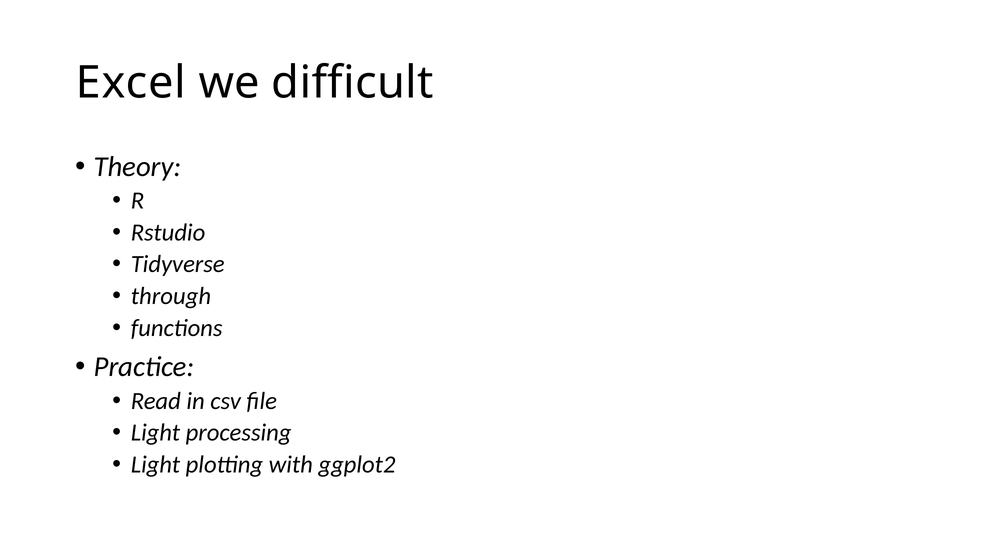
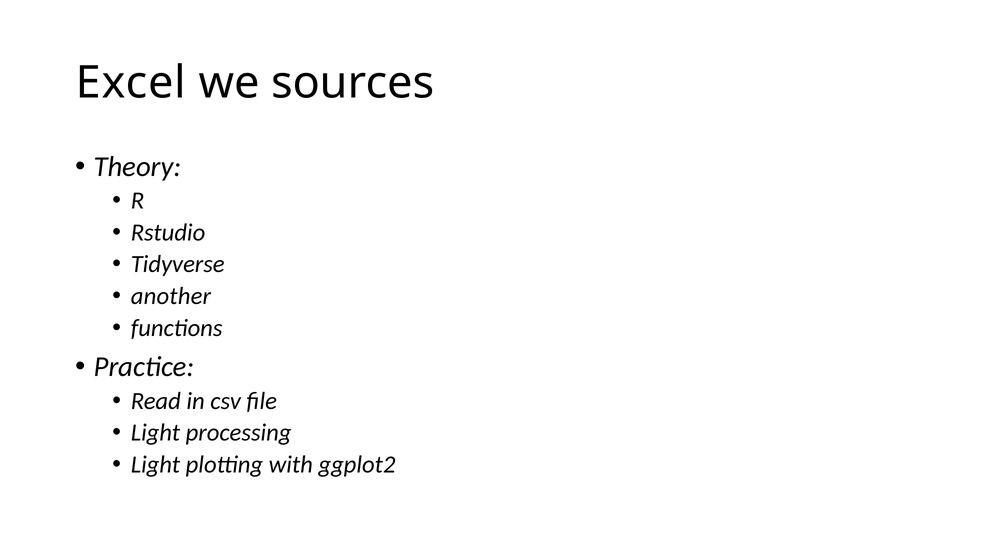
difficult: difficult -> sources (353, 83)
through: through -> another (171, 296)
